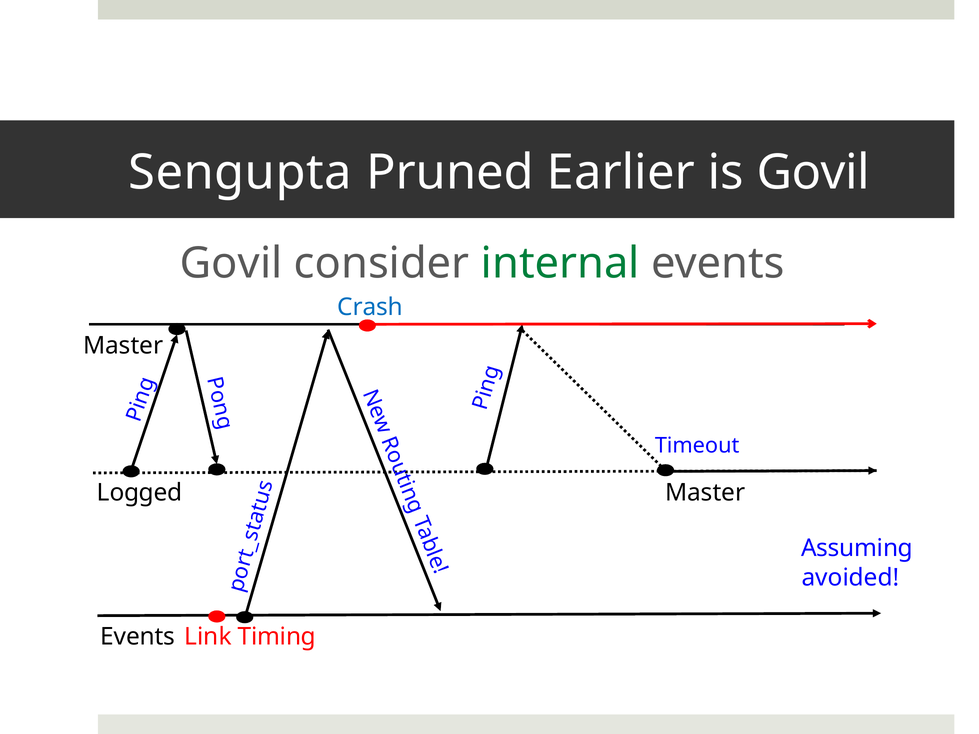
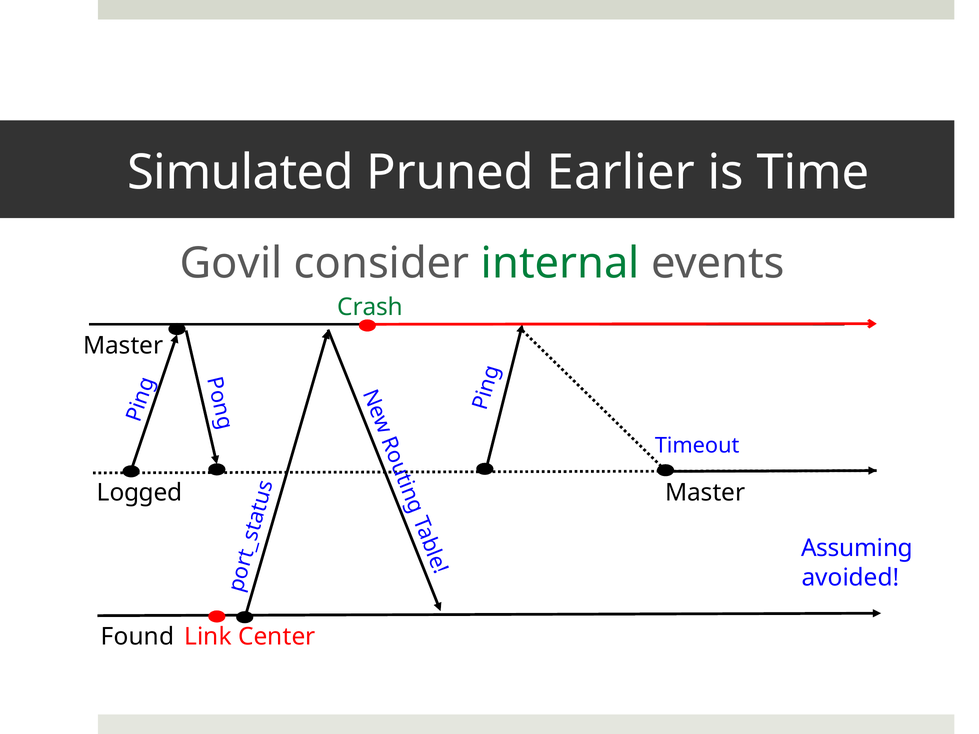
Sengupta: Sengupta -> Simulated (241, 173)
is Govil: Govil -> Time (813, 173)
Crash colour: blue -> green (370, 307)
Events: Events -> Found (137, 637)
Timing: Timing -> Center (277, 637)
